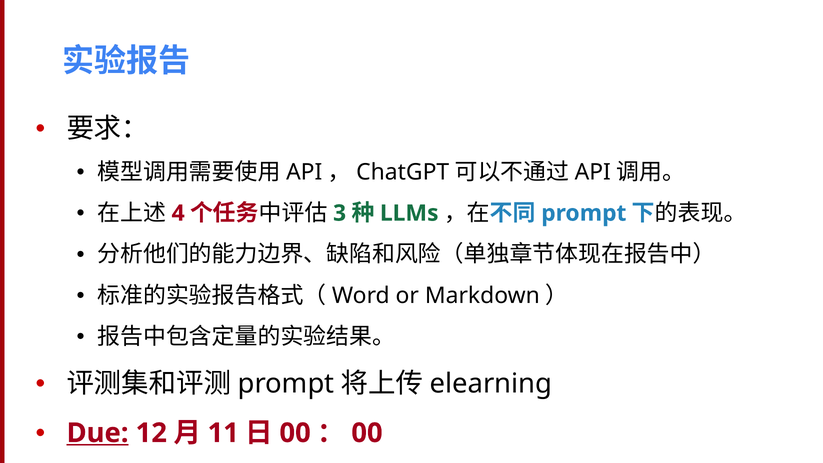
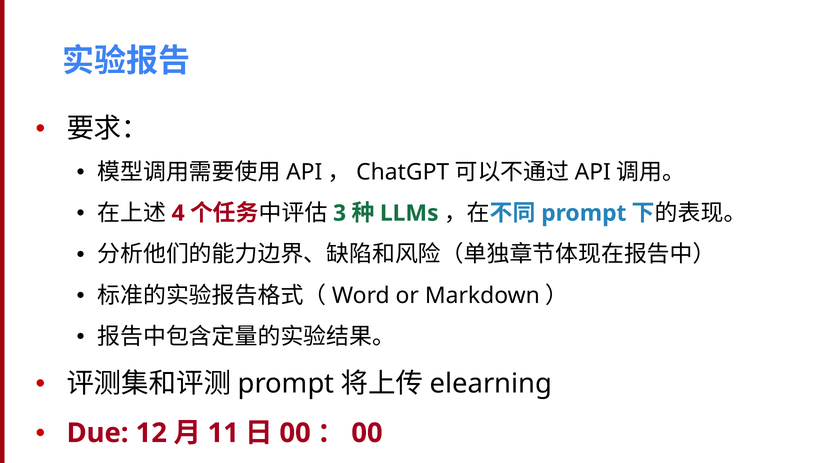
Due underline: present -> none (98, 433)
